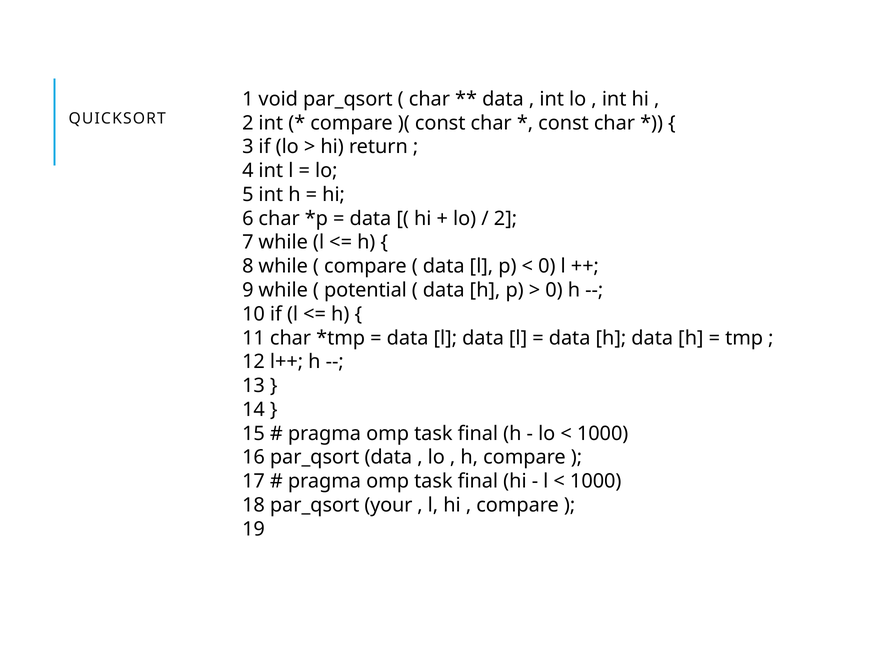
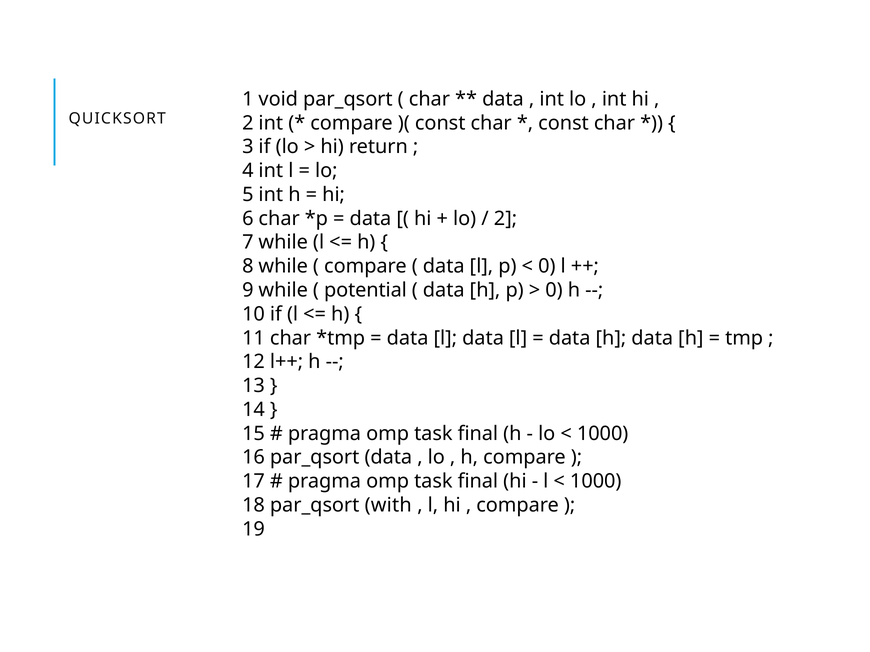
your: your -> with (388, 506)
